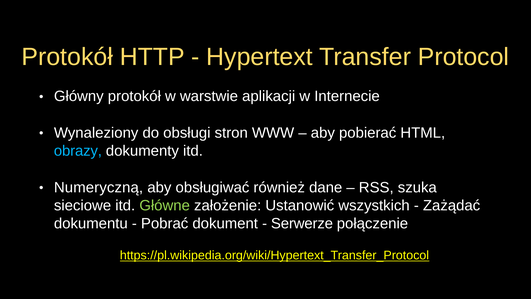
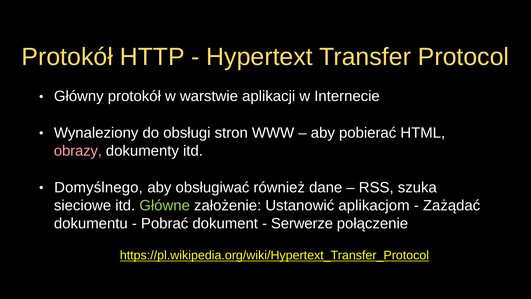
obrazy colour: light blue -> pink (78, 151)
Numeryczną: Numeryczną -> Domyślnego (98, 187)
wszystkich: wszystkich -> aplikacjom (374, 205)
